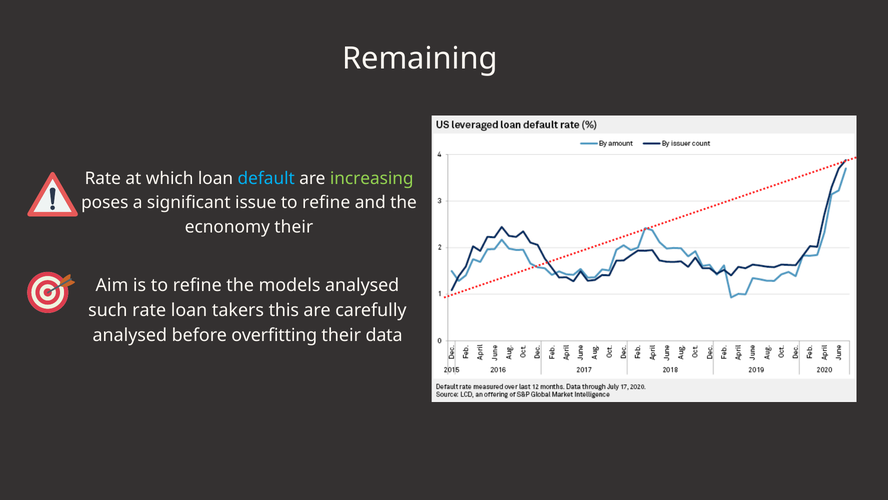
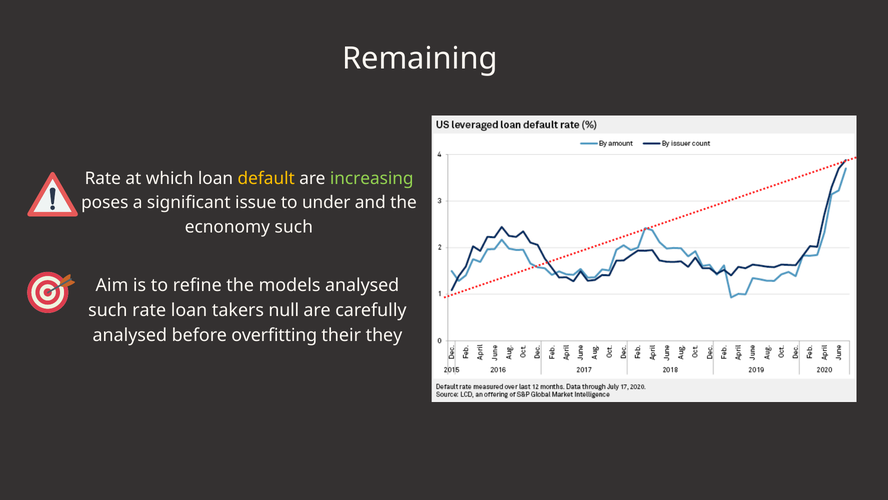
default colour: light blue -> yellow (266, 178)
issue to refine: refine -> under (326, 202)
ecnonomy their: their -> such (294, 227)
this: this -> null (284, 310)
data: data -> they (384, 335)
